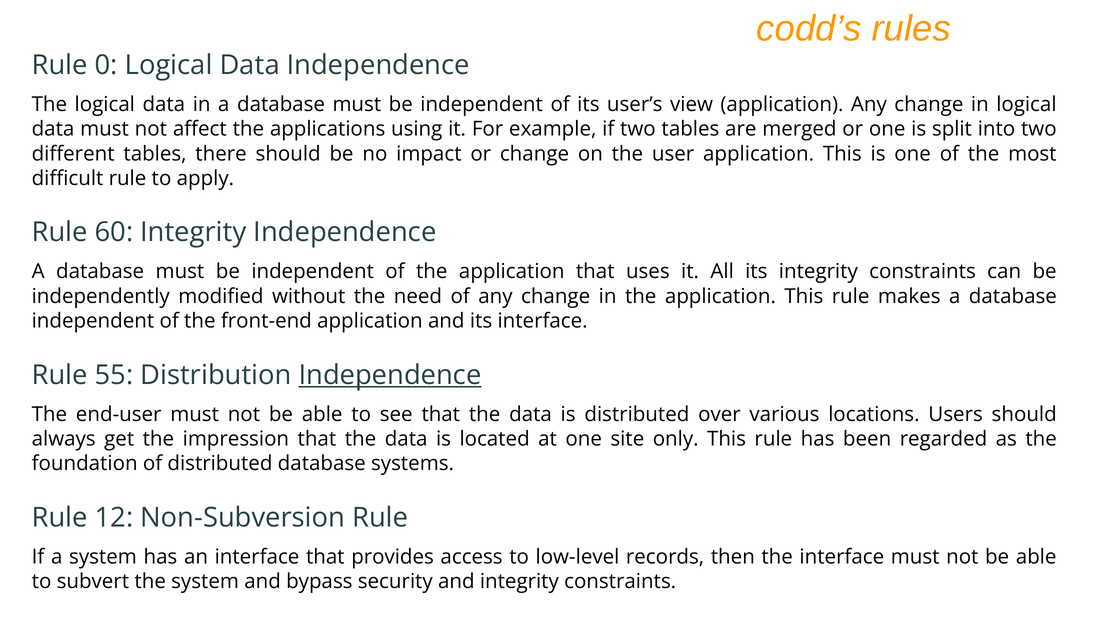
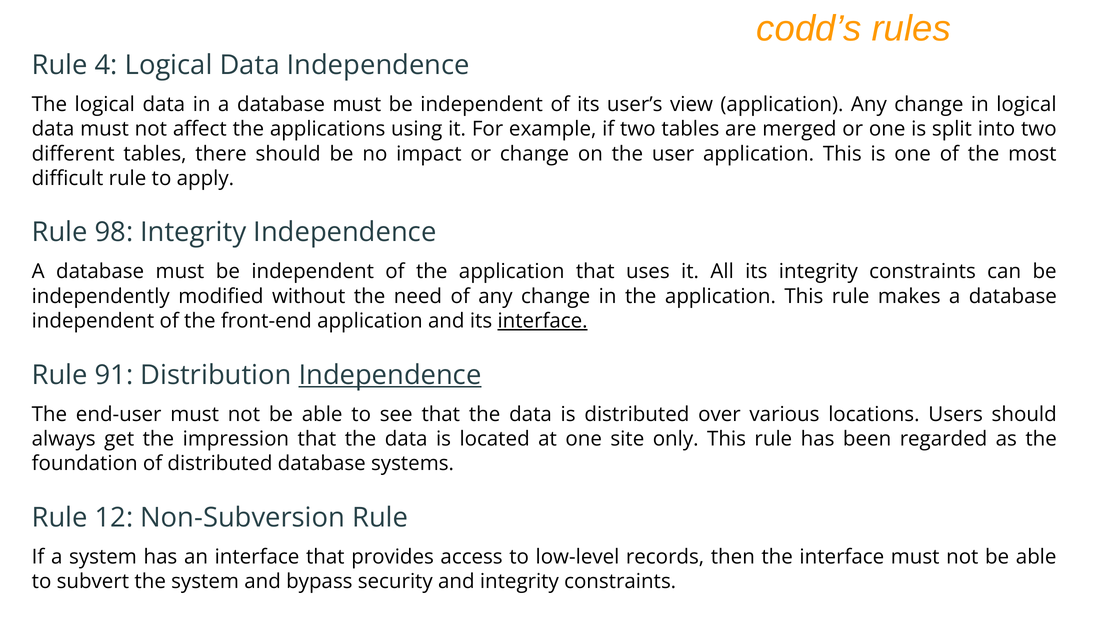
0: 0 -> 4 (106, 65)
60: 60 -> 98 (114, 232)
interface underline: none -> present (543, 321)
55: 55 -> 91 (114, 375)
